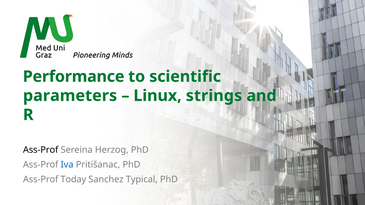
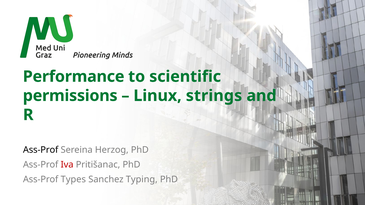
parameters: parameters -> permissions (70, 96)
Iva colour: blue -> red (67, 165)
Today: Today -> Types (73, 180)
Typical: Typical -> Typing (142, 180)
